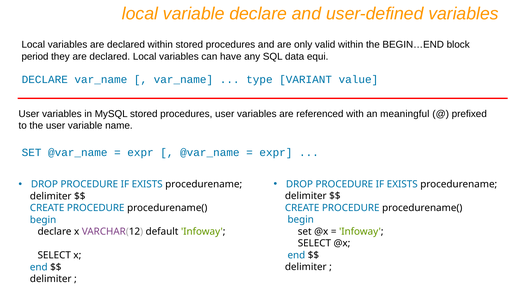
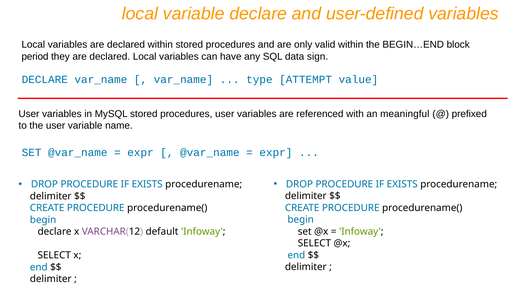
equi: equi -> sign (318, 57)
VARIANT: VARIANT -> ATTEMPT (306, 80)
